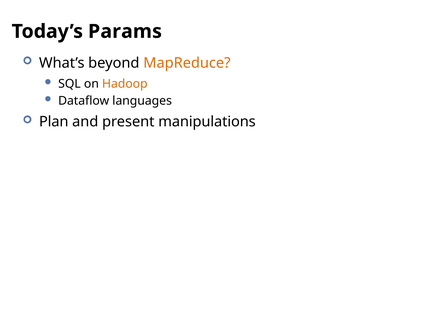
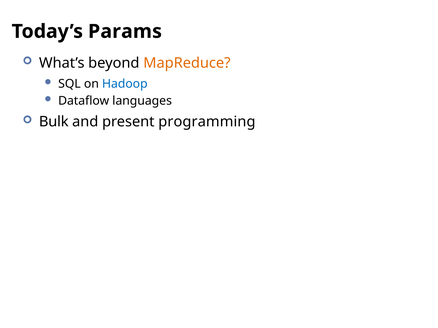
Hadoop colour: orange -> blue (125, 84)
Plan: Plan -> Bulk (54, 122)
manipulations: manipulations -> programming (207, 122)
